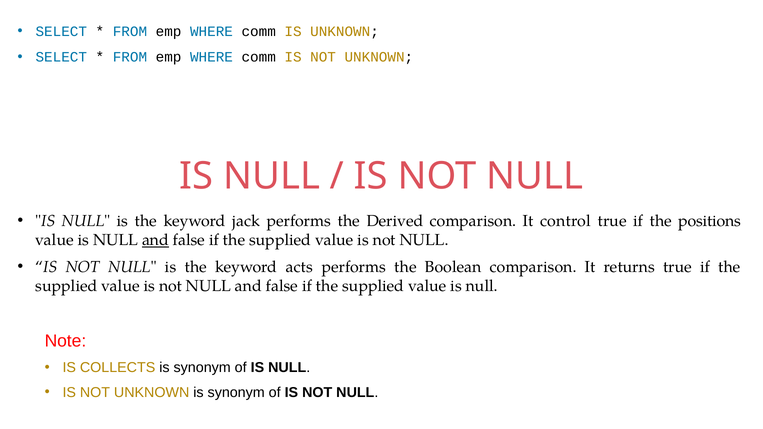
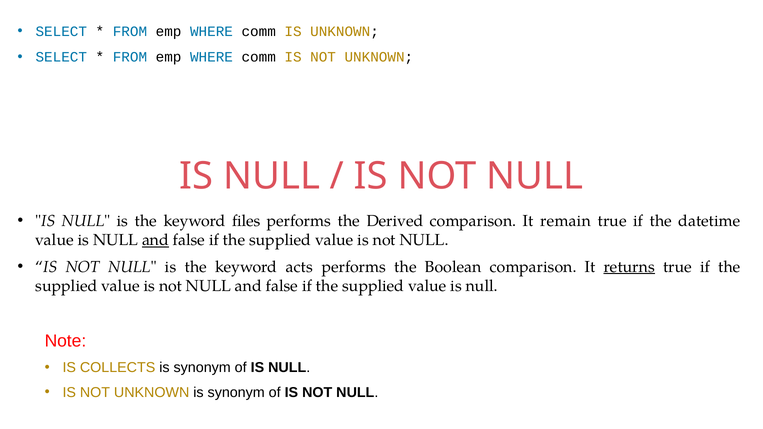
jack: jack -> files (246, 221)
control: control -> remain (566, 221)
positions: positions -> datetime (709, 221)
returns underline: none -> present (629, 267)
